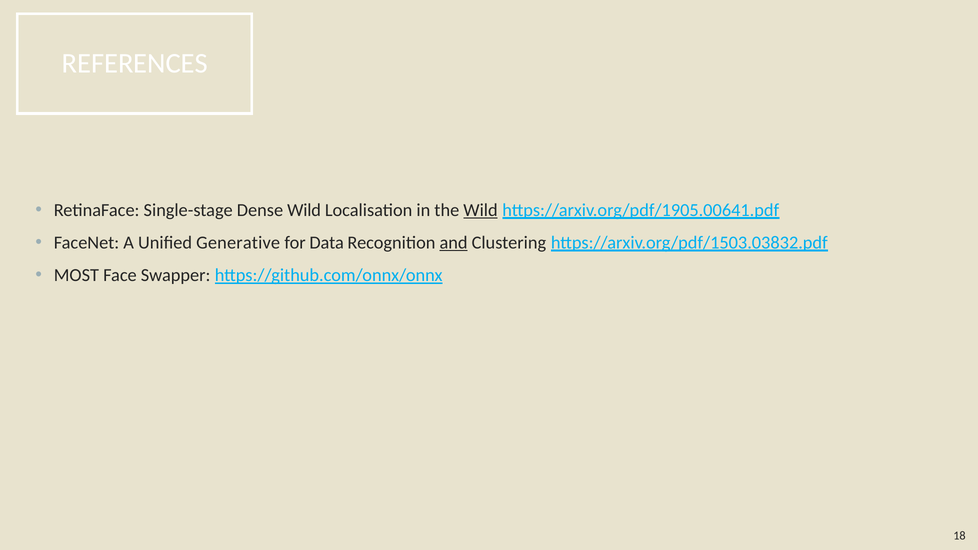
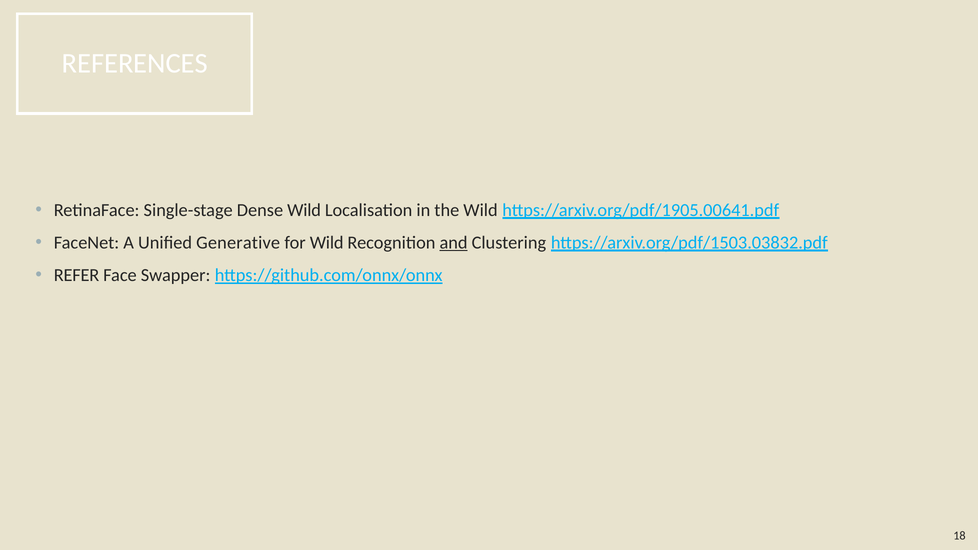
Wild underline: present -> none (481, 210)
for Data: Data -> Wild (327, 243)
MOST: MOST -> REFER (77, 275)
